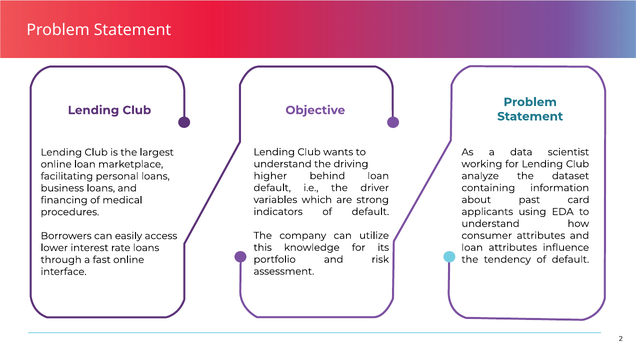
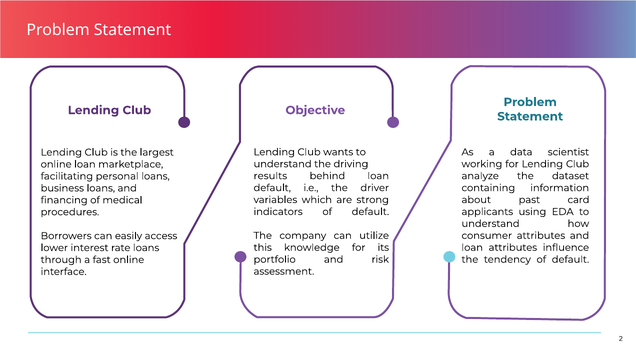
higher: higher -> results (270, 176)
